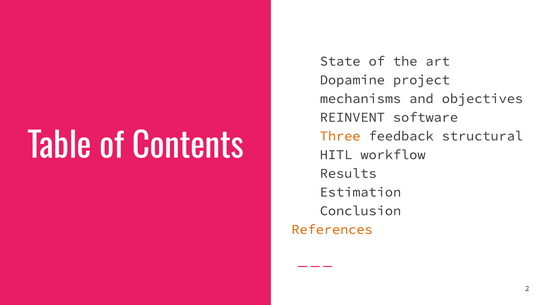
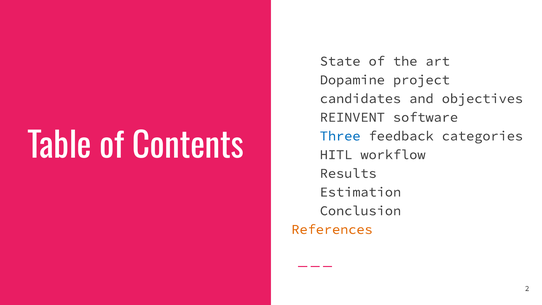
mechanisms: mechanisms -> candidates (360, 99)
Three colour: orange -> blue (340, 136)
structural: structural -> categories (482, 136)
